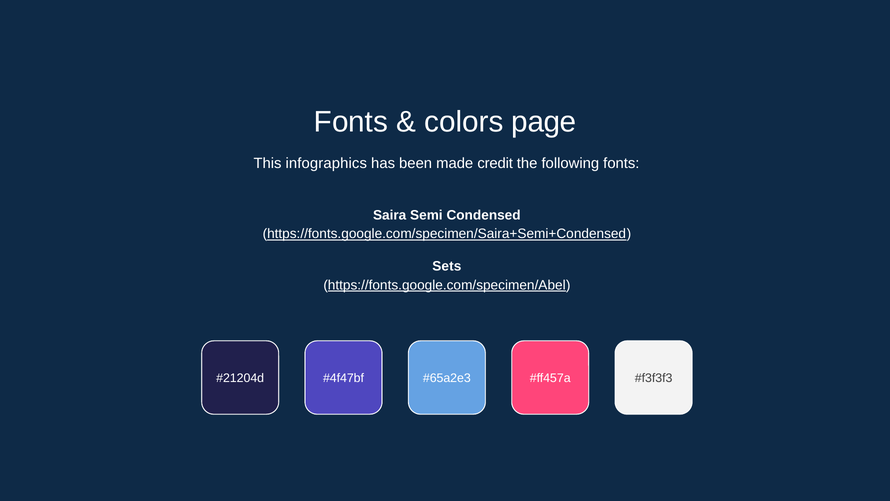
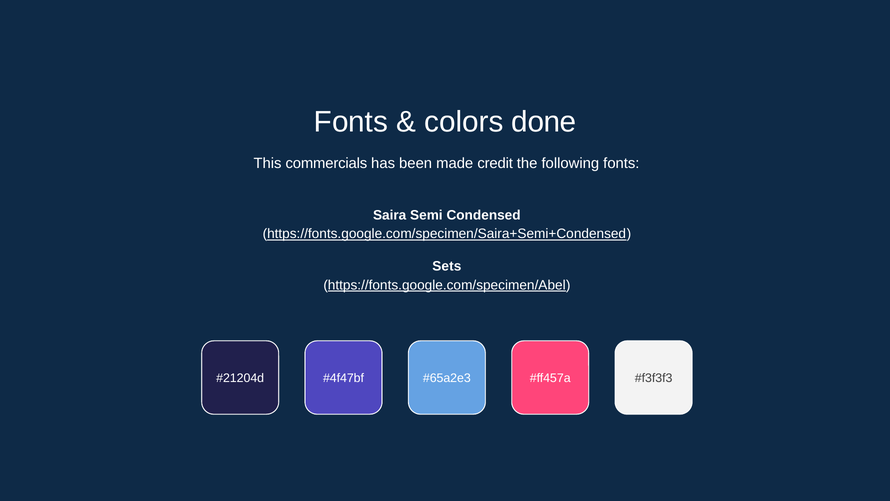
page: page -> done (544, 122)
infographics: infographics -> commercials (326, 163)
